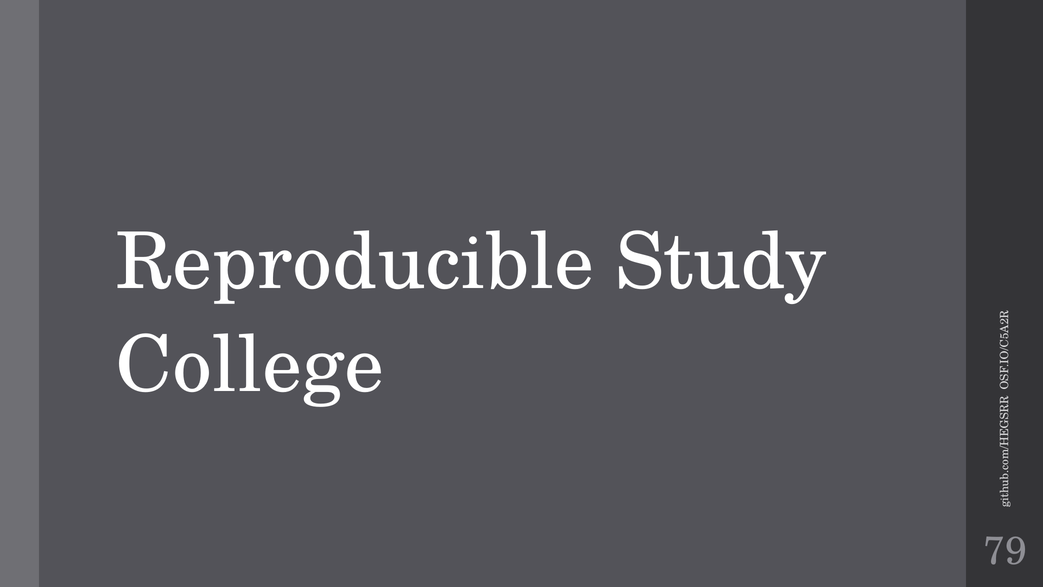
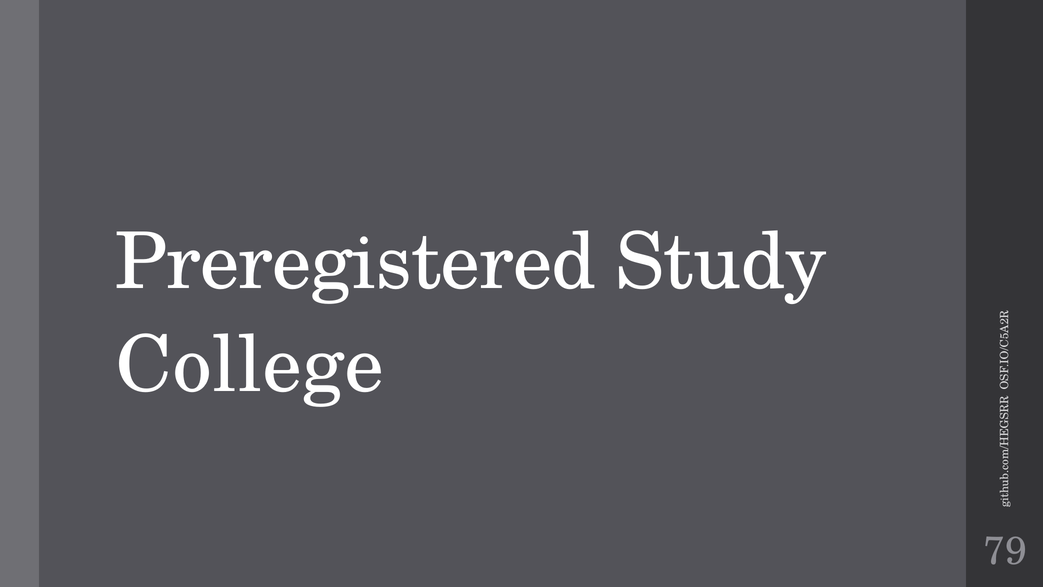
Reproducible: Reproducible -> Preregistered (355, 262)
